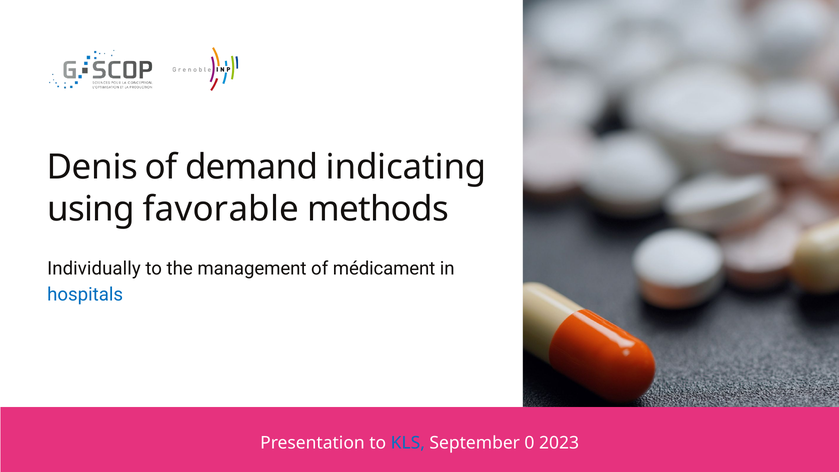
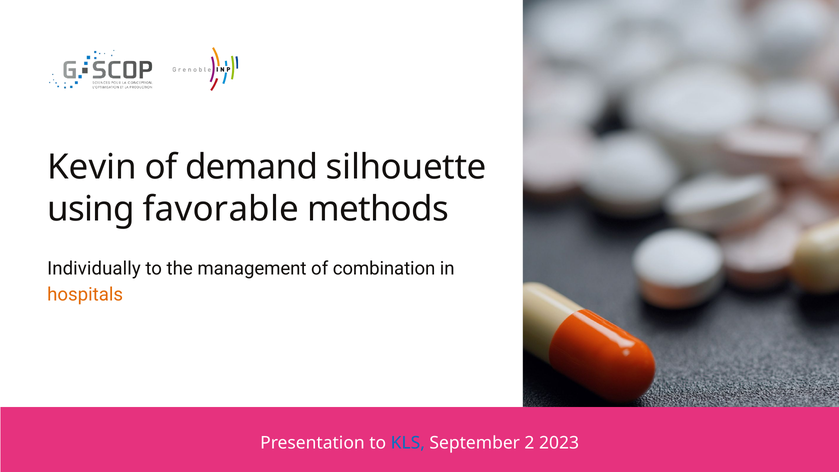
Denis: Denis -> Kevin (92, 167)
indicating: indicating -> silhouette (406, 167)
médicament: médicament -> combination (384, 268)
hospitals colour: blue -> orange (85, 294)
0: 0 -> 2 (529, 443)
